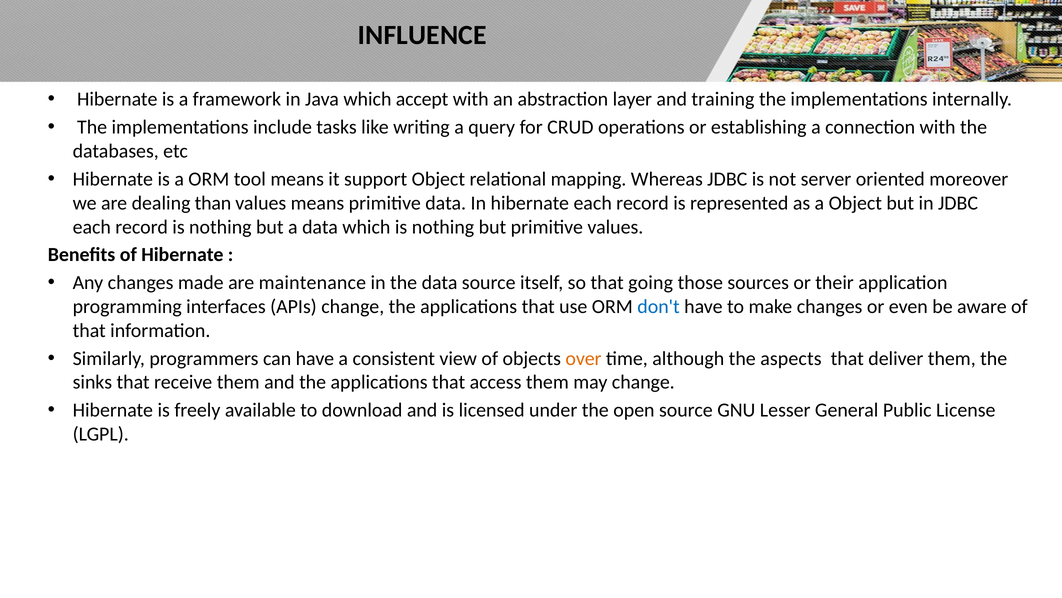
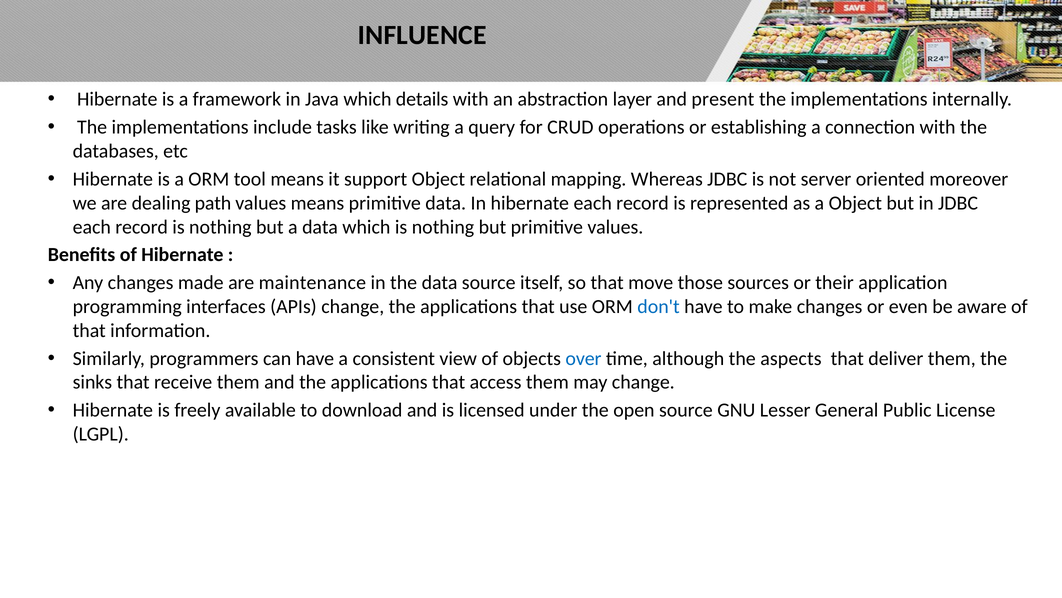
accept: accept -> details (422, 99)
training: training -> present (723, 99)
than: than -> path (213, 203)
going: going -> move (651, 282)
over colour: orange -> blue (583, 358)
